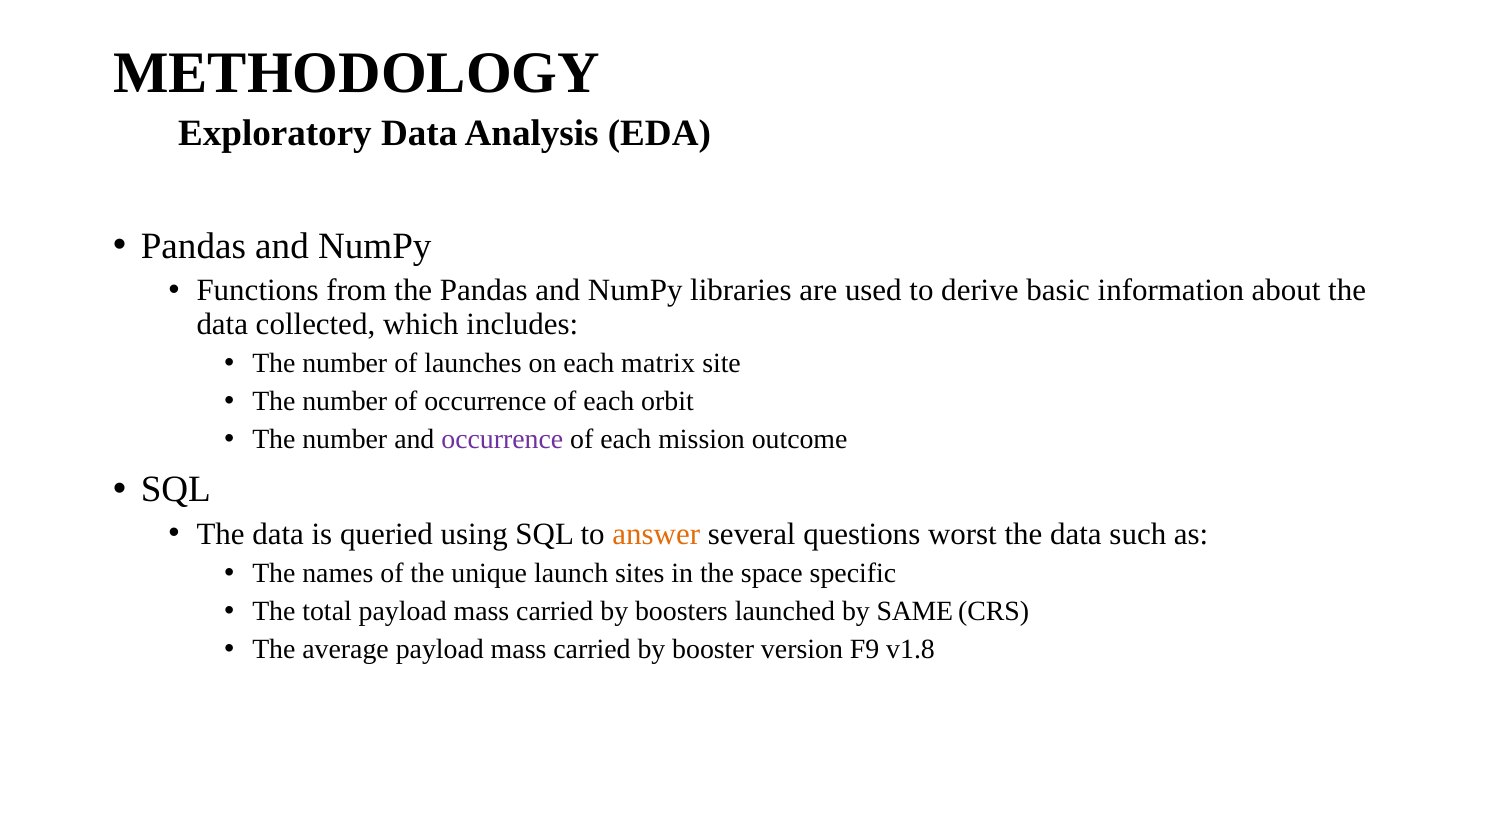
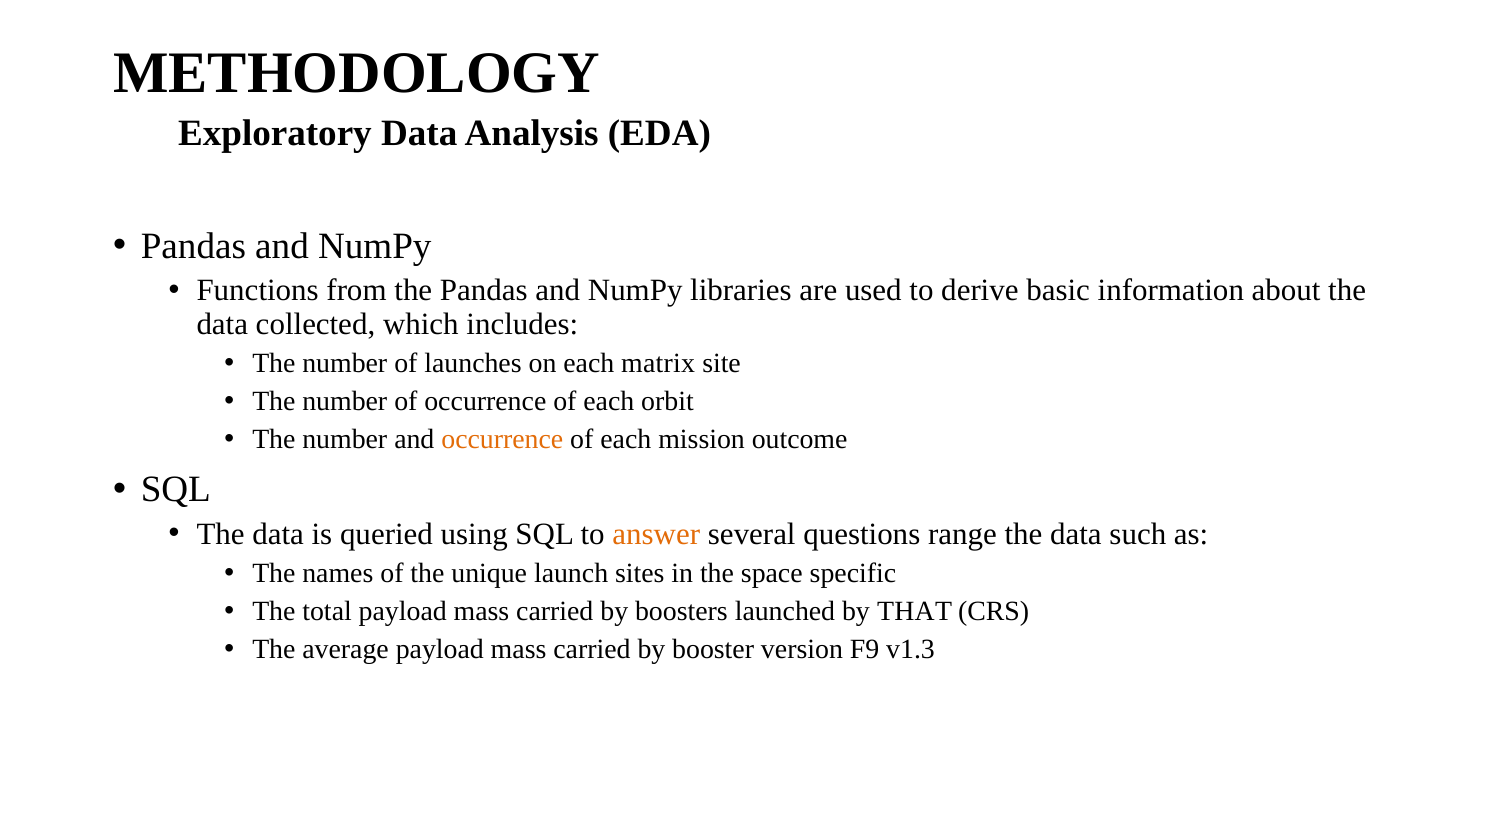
occurrence colour: purple -> orange (502, 439)
worst: worst -> range (962, 534)
SAME: SAME -> THAT (915, 612)
v1.8: v1.8 -> v1.3 (911, 649)
